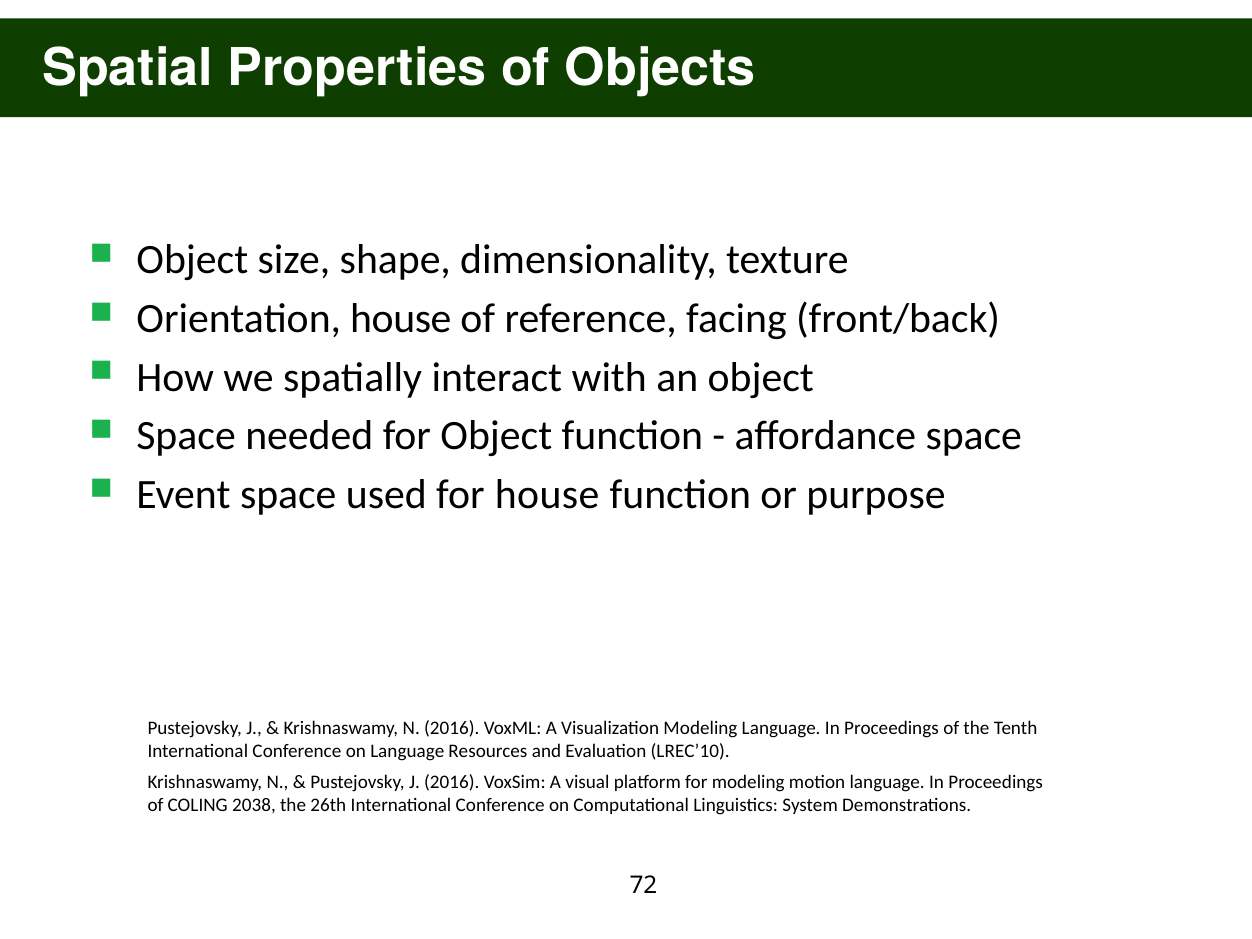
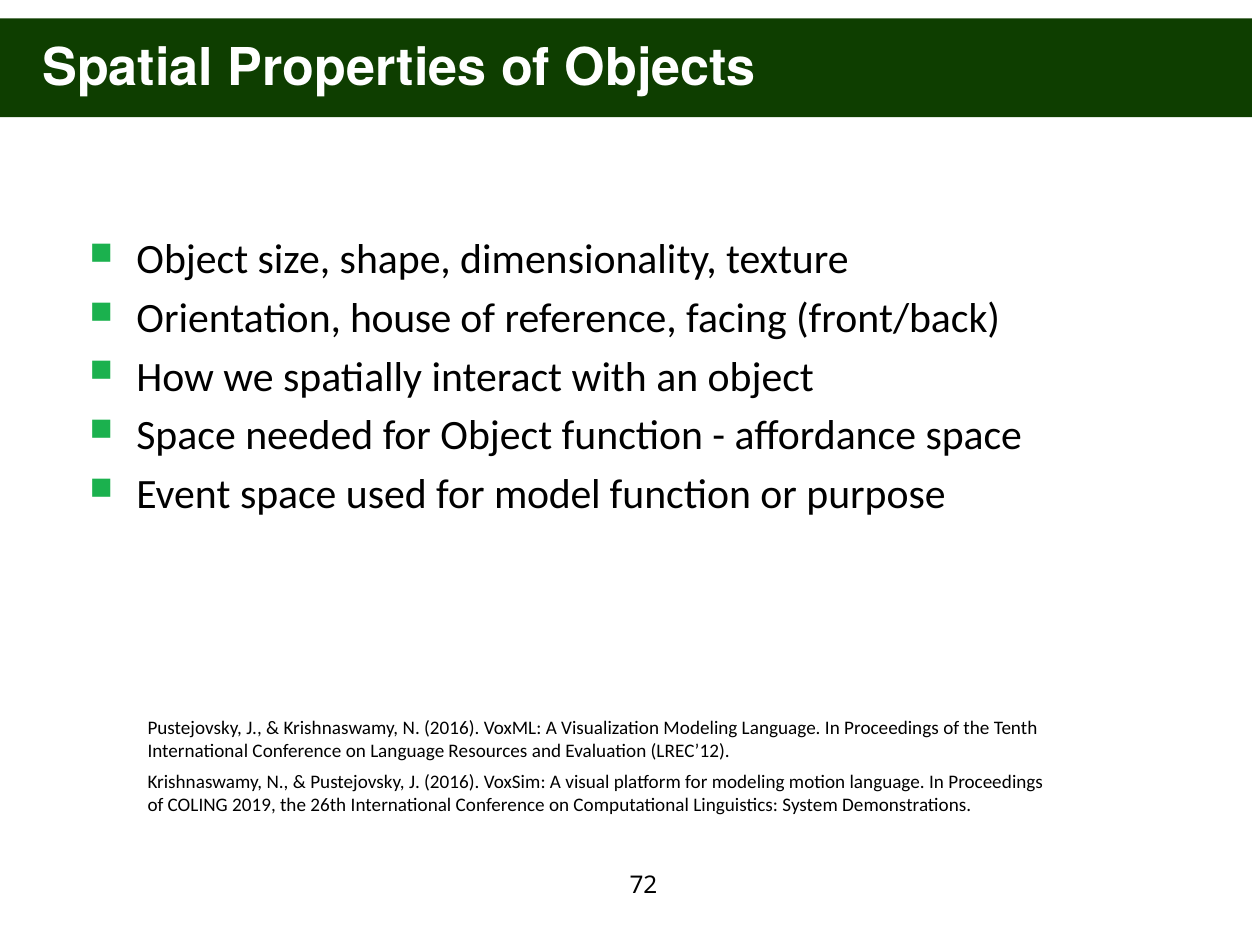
for house: house -> model (547, 495)
LREC’10: LREC’10 -> LREC’12 (690, 751)
2038: 2038 -> 2019 (254, 805)
